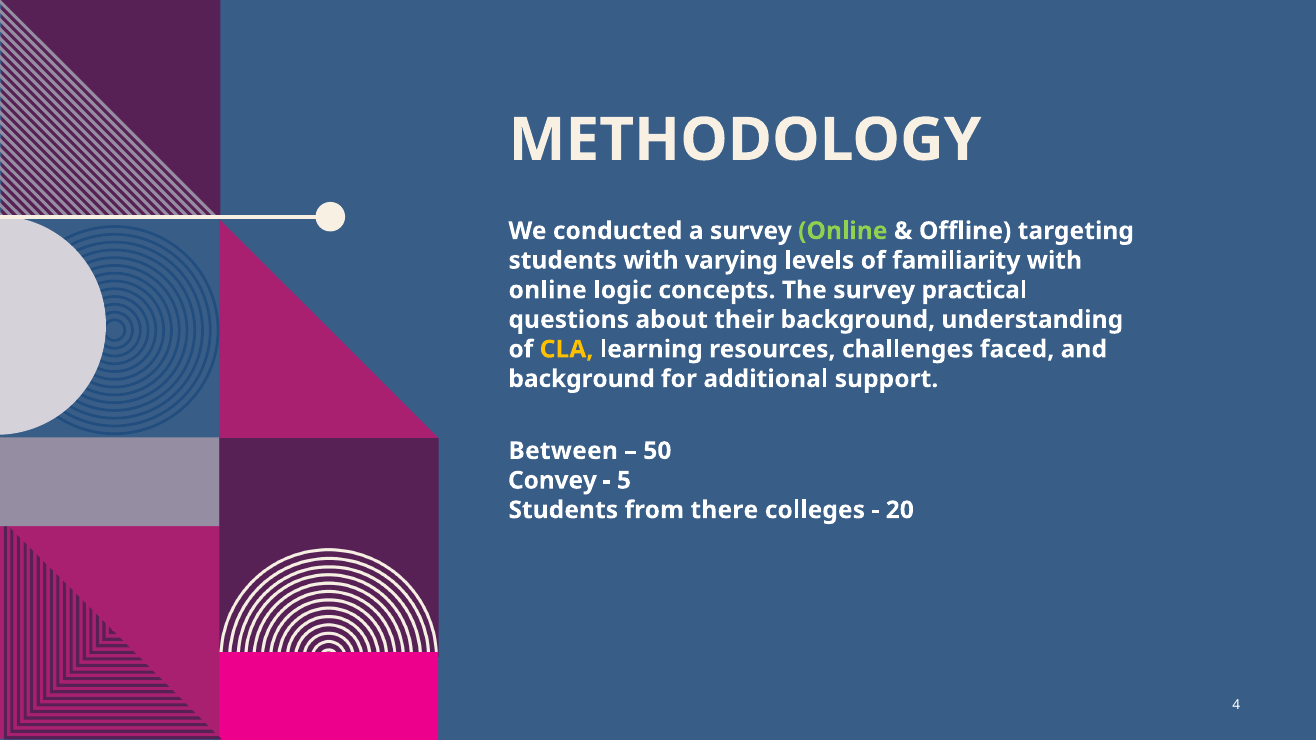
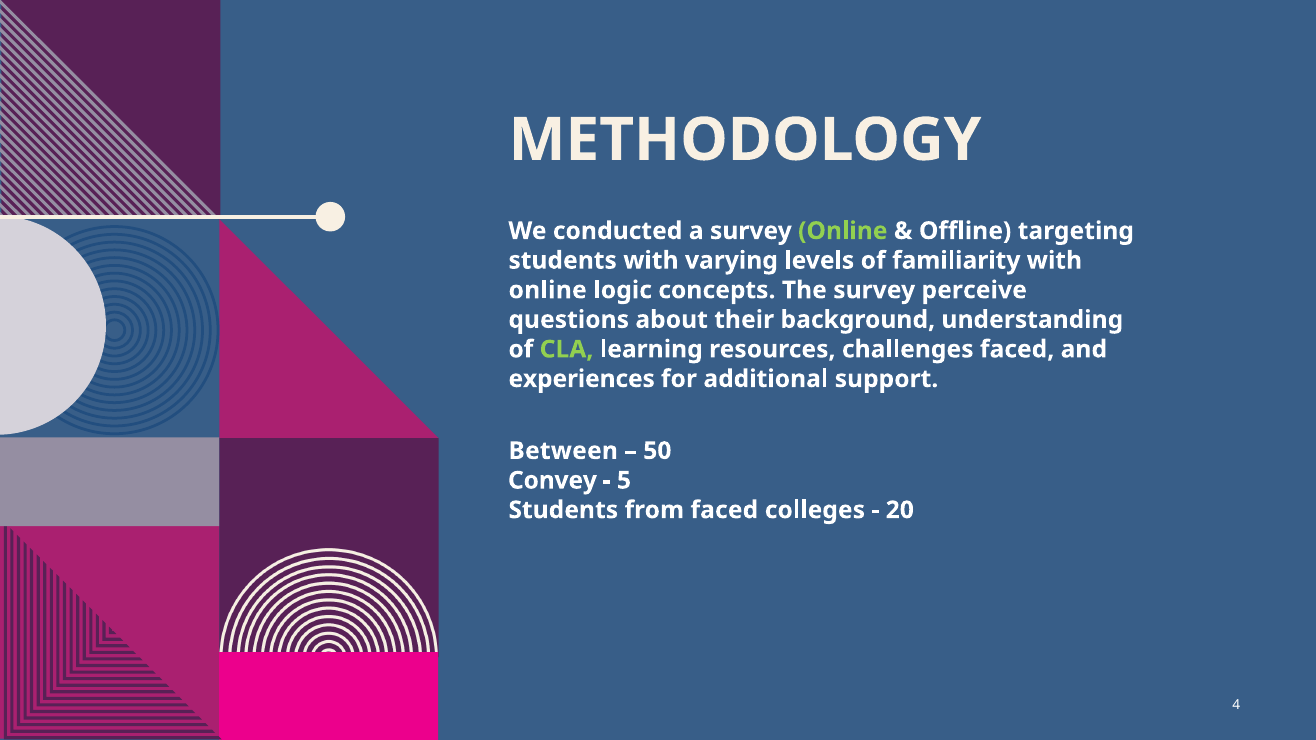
practical: practical -> perceive (974, 290)
CLA colour: yellow -> light green (567, 349)
background: background -> experiences (582, 379)
from there: there -> faced (724, 510)
